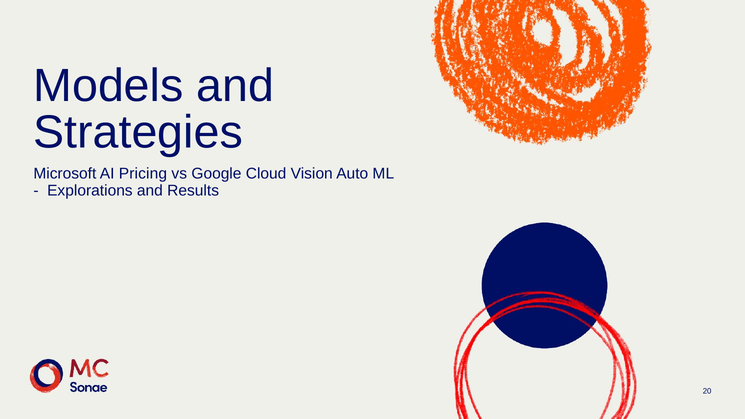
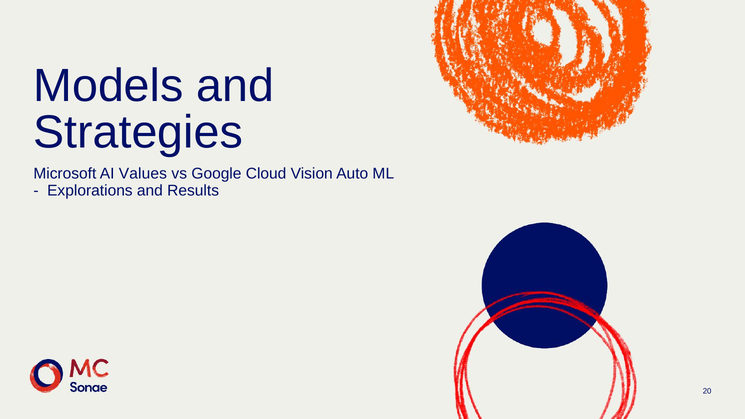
Pricing: Pricing -> Values (143, 174)
